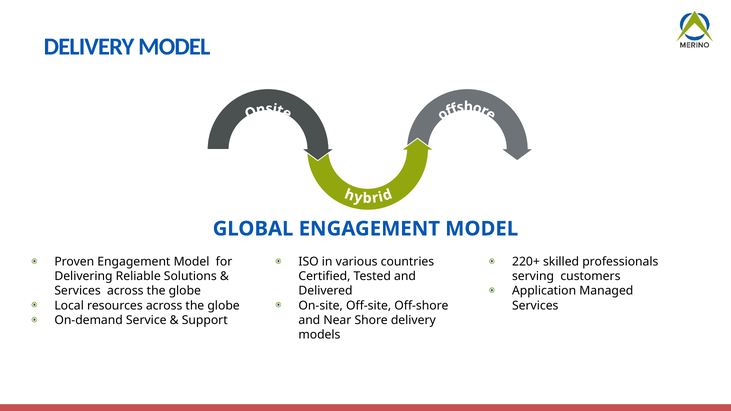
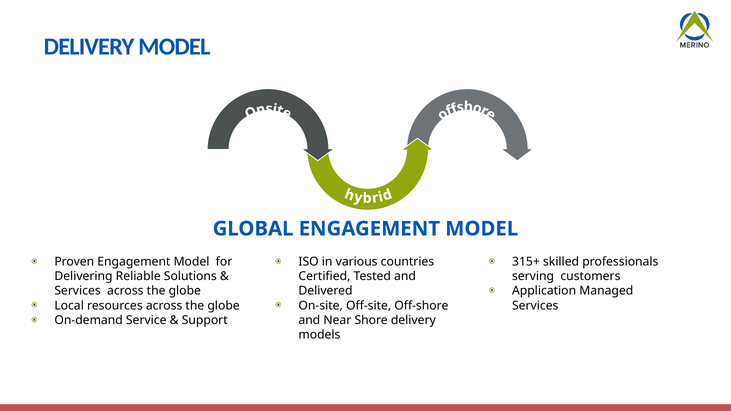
220+: 220+ -> 315+ (526, 262)
